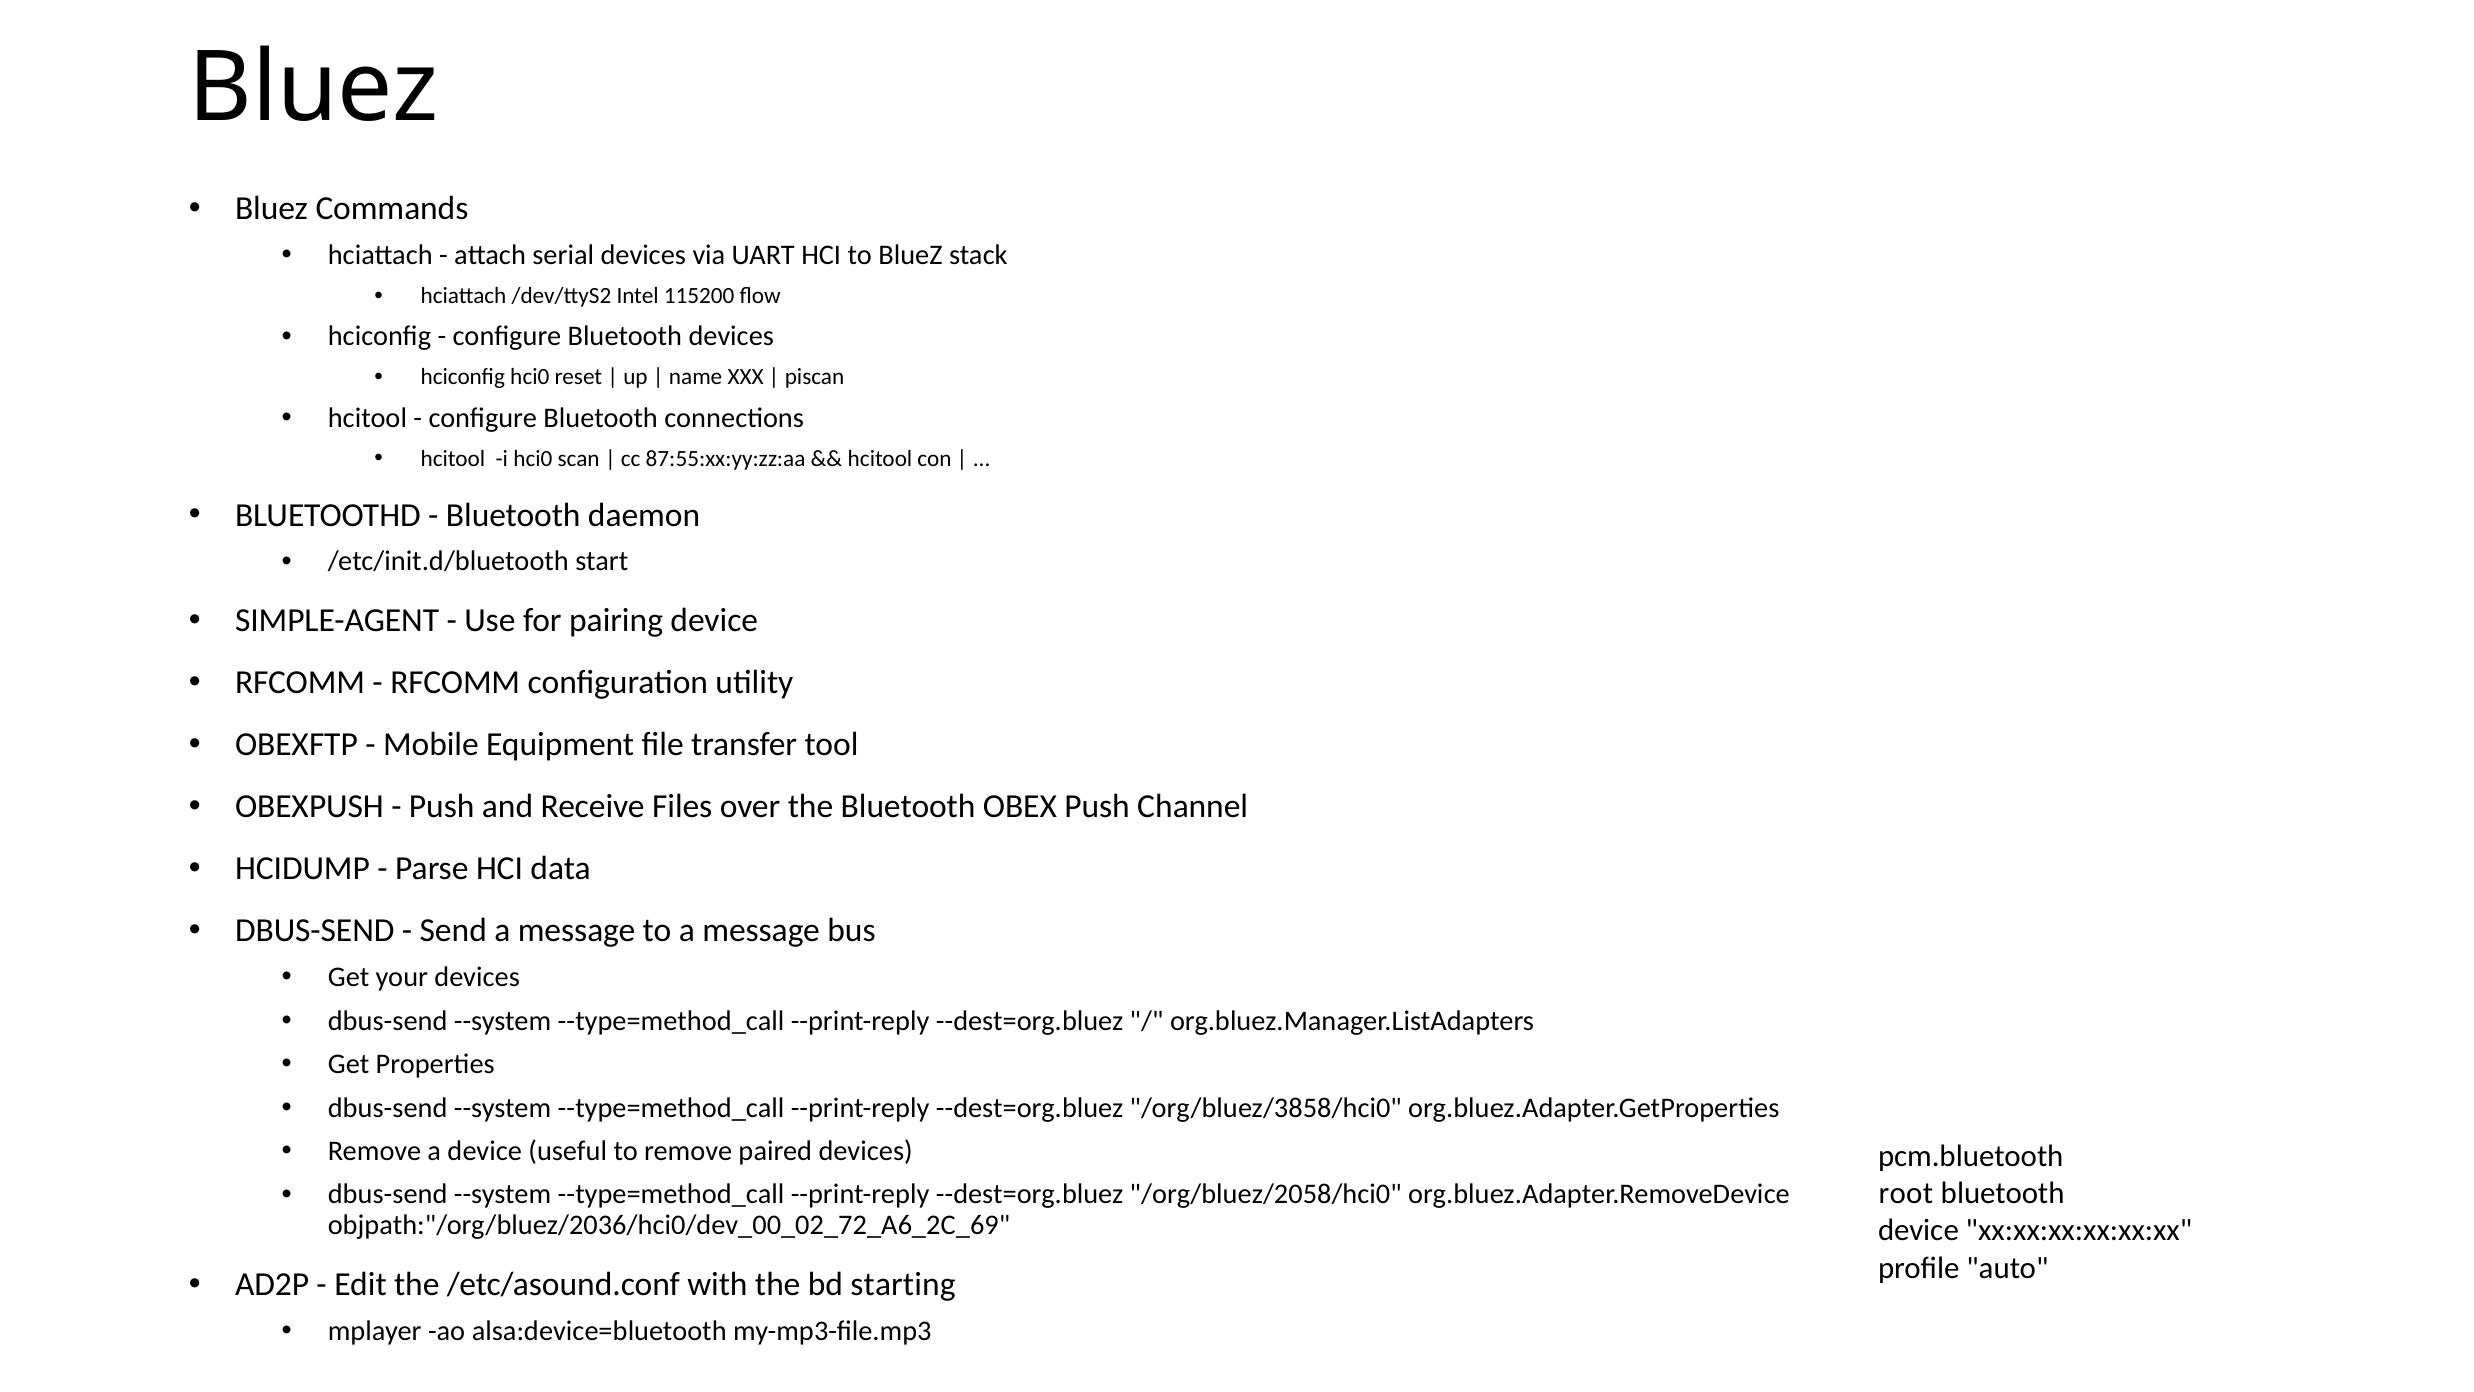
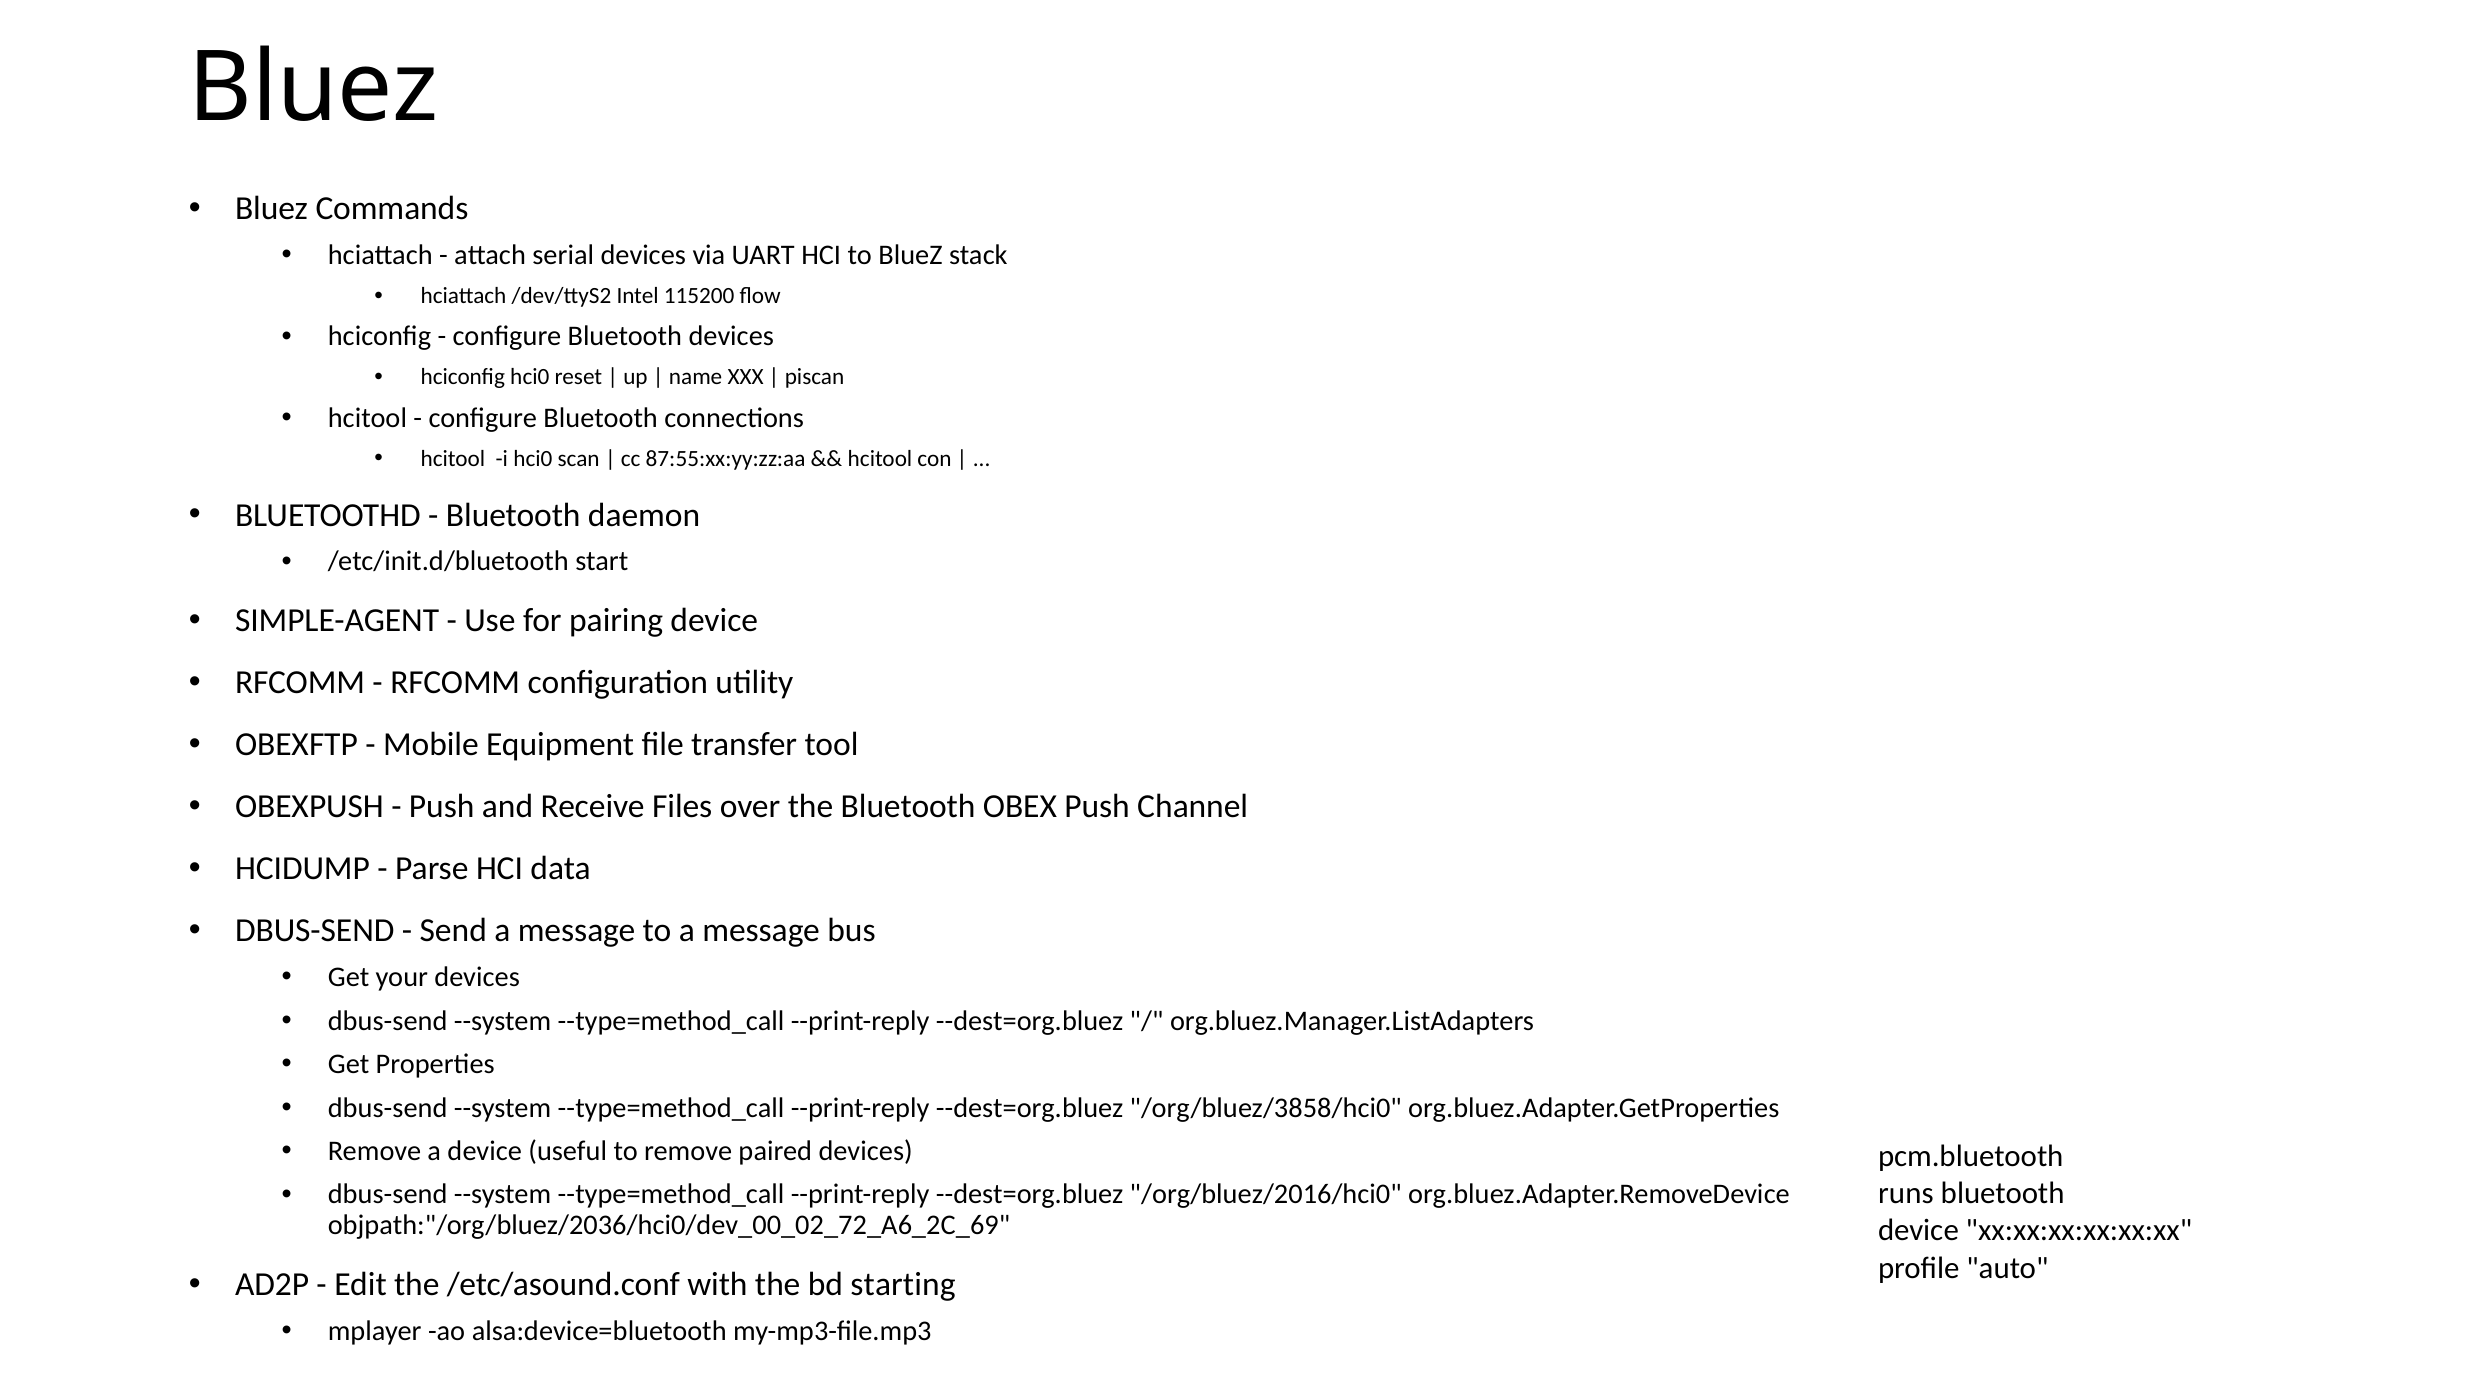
/org/bluez/2058/hci0: /org/bluez/2058/hci0 -> /org/bluez/2016/hci0 (1266, 1194)
root: root -> runs (1906, 1193)
